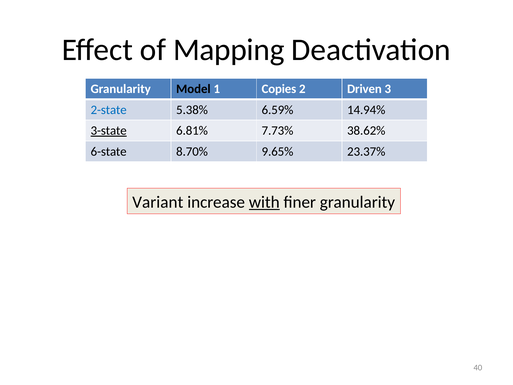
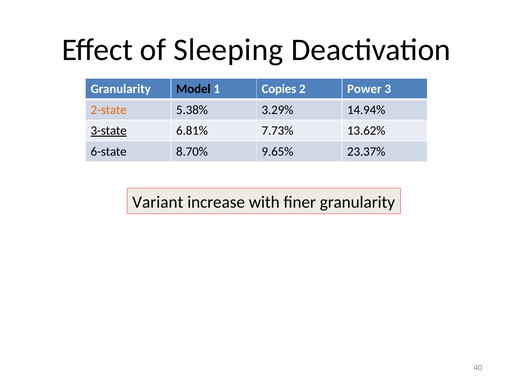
Mapping: Mapping -> Sleeping (228, 50)
Driven: Driven -> Power (364, 89)
2-state colour: blue -> orange (109, 110)
6.59%: 6.59% -> 3.29% (278, 110)
38.62%: 38.62% -> 13.62% (366, 131)
with underline: present -> none (264, 202)
